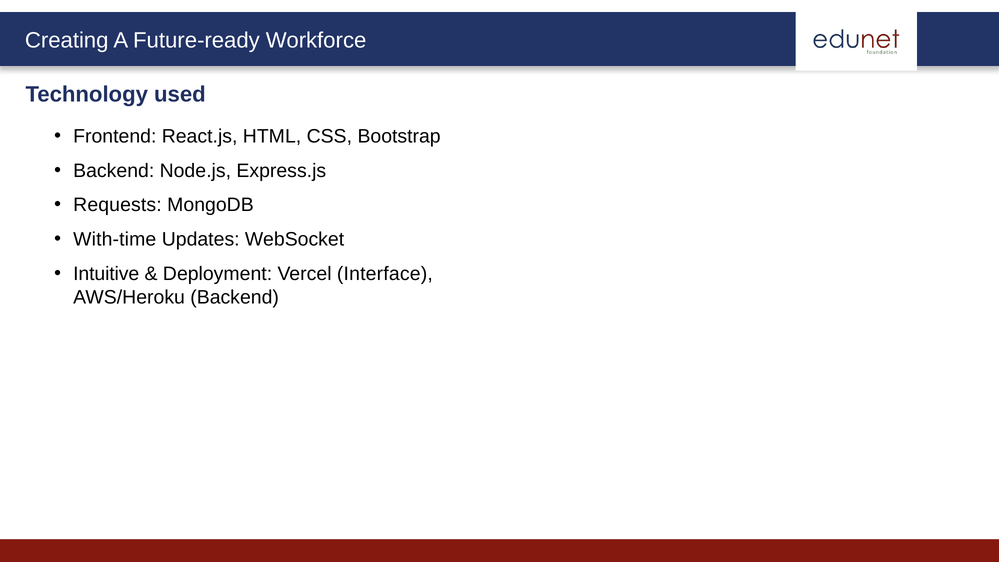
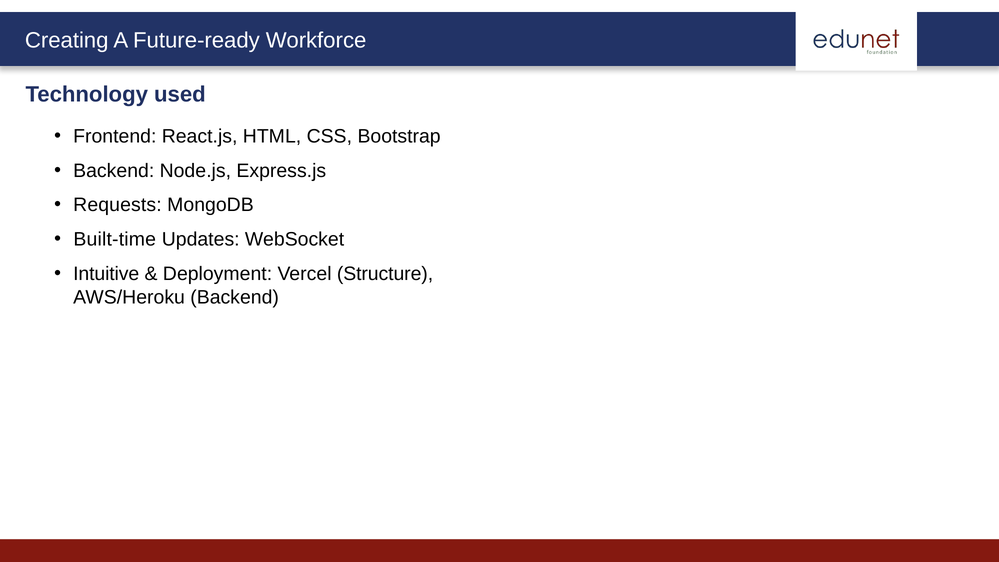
With-time: With-time -> Built-time (115, 239)
Interface: Interface -> Structure (385, 274)
